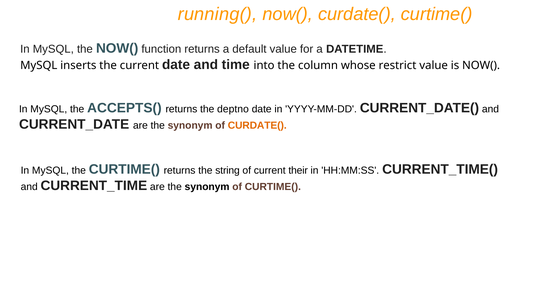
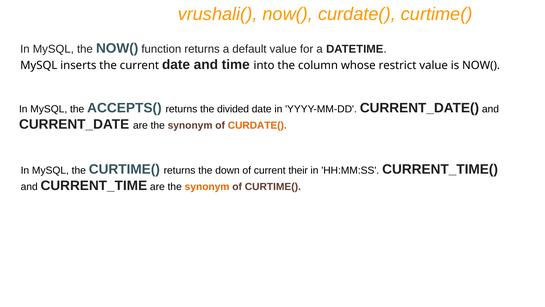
running(: running( -> vrushali( (218, 14)
deptno: deptno -> divided (233, 109)
string: string -> down (227, 170)
synonym colour: black -> orange (207, 187)
